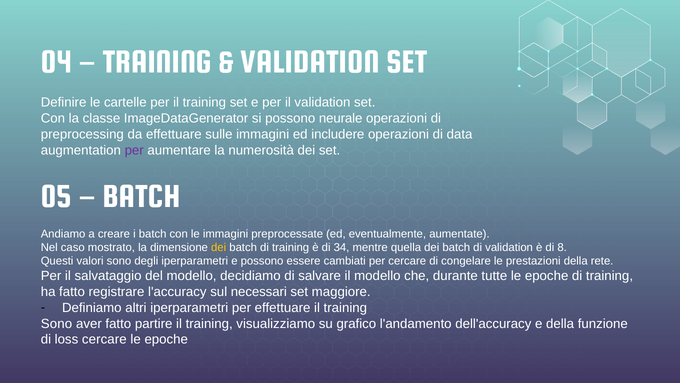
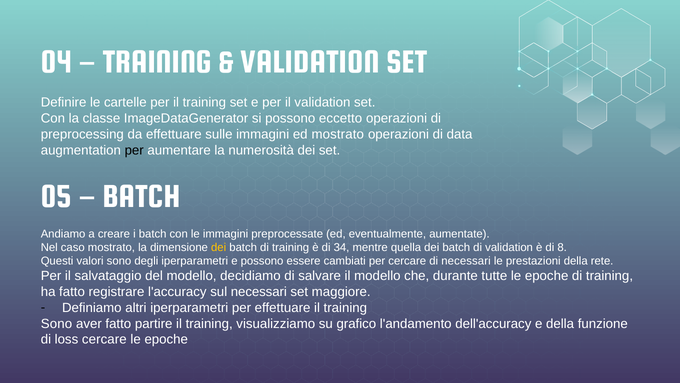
neurale: neurale -> eccetto (341, 118)
ed includere: includere -> mostrato (338, 134)
per colour: purple -> black (134, 150)
di congelare: congelare -> necessari (466, 261)
